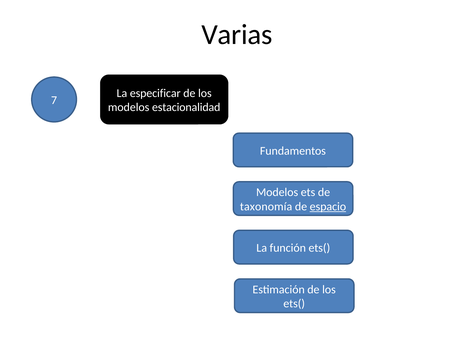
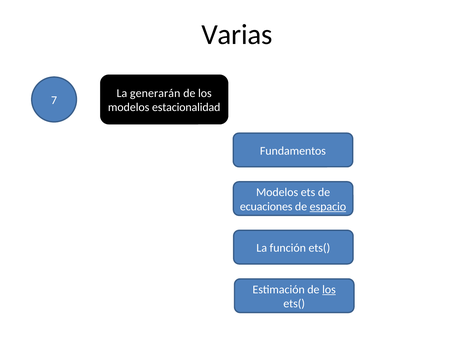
especificar: especificar -> generarán (155, 93)
taxonomía: taxonomía -> ecuaciones (266, 206)
los underline: none -> present (329, 289)
